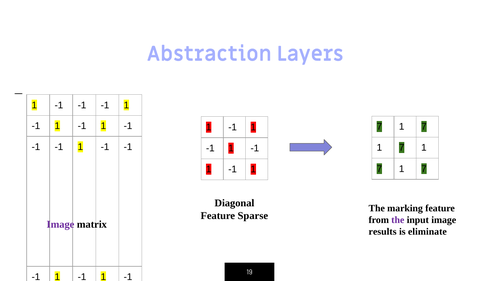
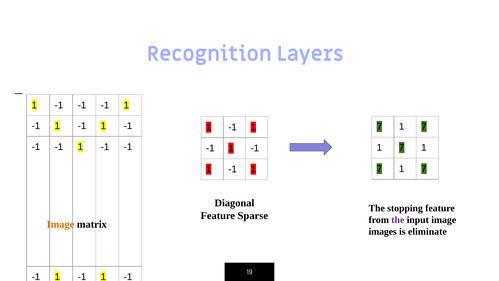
Abstraction: Abstraction -> Recognition (209, 54)
marking: marking -> stopping (405, 208)
Image colour: purple -> orange (60, 224)
results: results -> images (383, 231)
